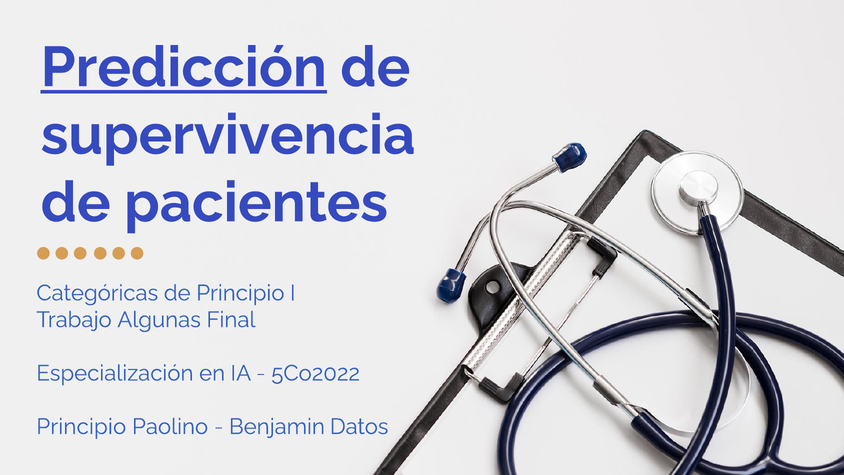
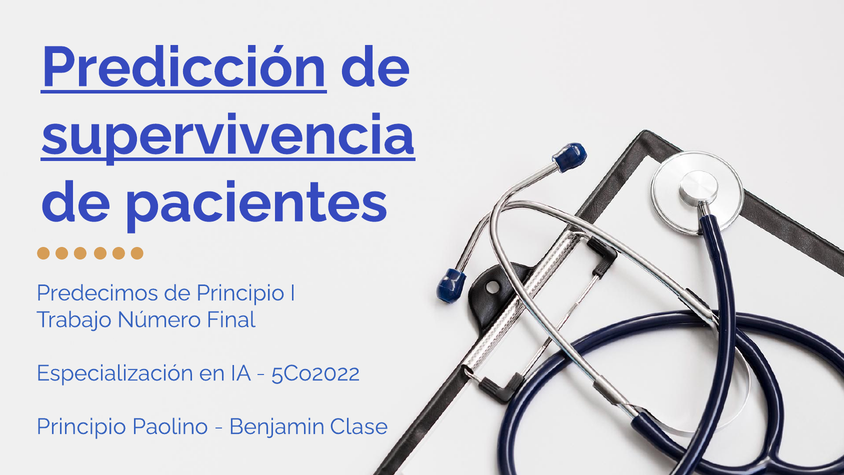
supervivencia underline: none -> present (228, 135)
Categóricas: Categóricas -> Predecimos (97, 293)
Algunas: Algunas -> Número (159, 320)
Datos: Datos -> Clase (359, 426)
